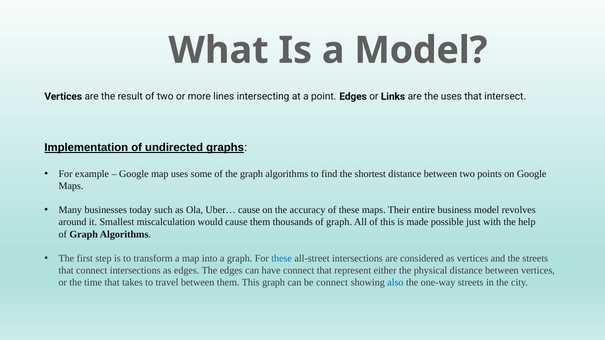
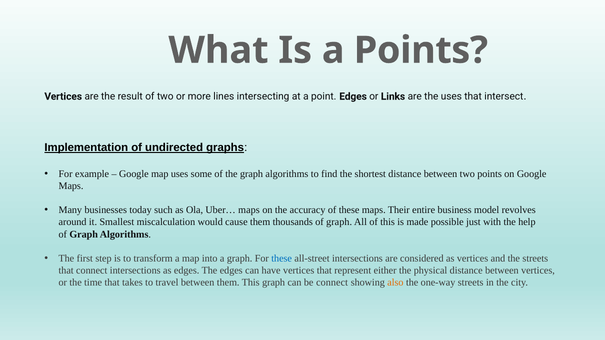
a Model: Model -> Points (421, 50)
Uber… cause: cause -> maps (249, 210)
have connect: connect -> vertices (299, 271)
also colour: blue -> orange (395, 283)
